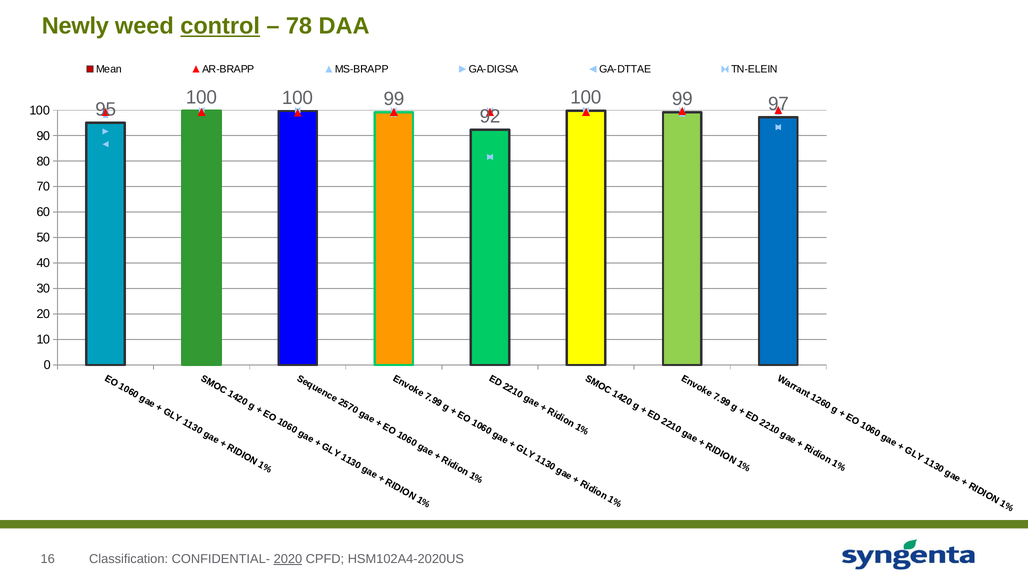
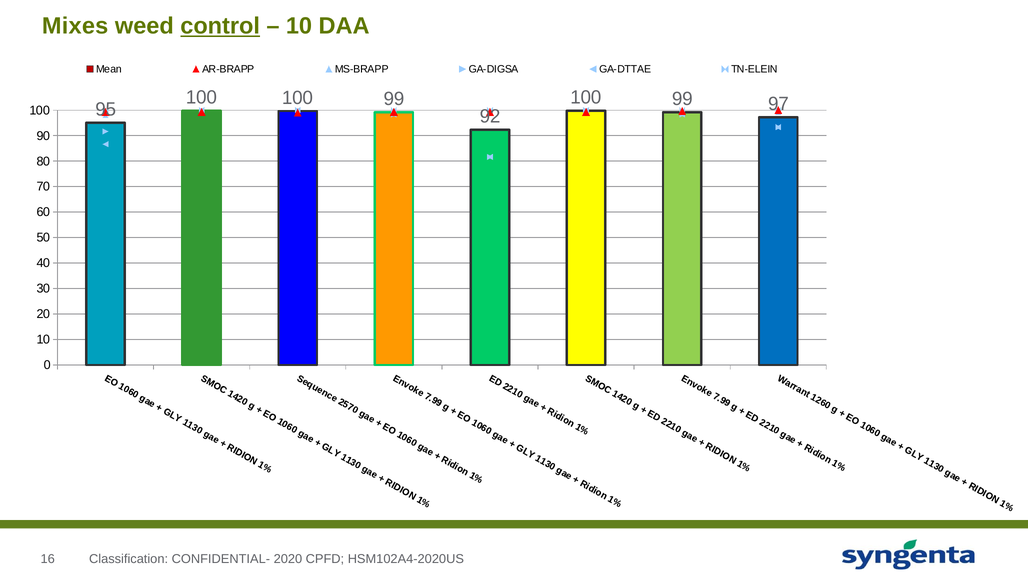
Newly: Newly -> Mixes (75, 26)
78: 78 -> 10 (299, 26)
2020 underline: present -> none (288, 559)
